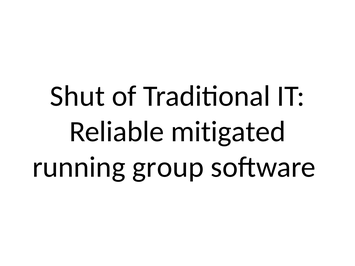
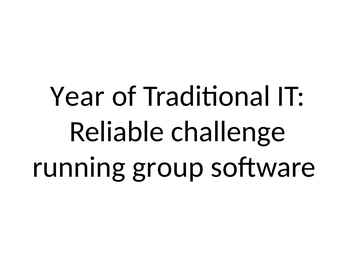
Shut: Shut -> Year (77, 96)
mitigated: mitigated -> challenge (228, 132)
